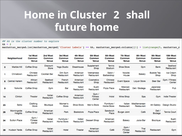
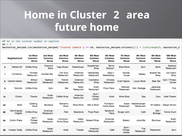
shall: shall -> area (138, 15)
